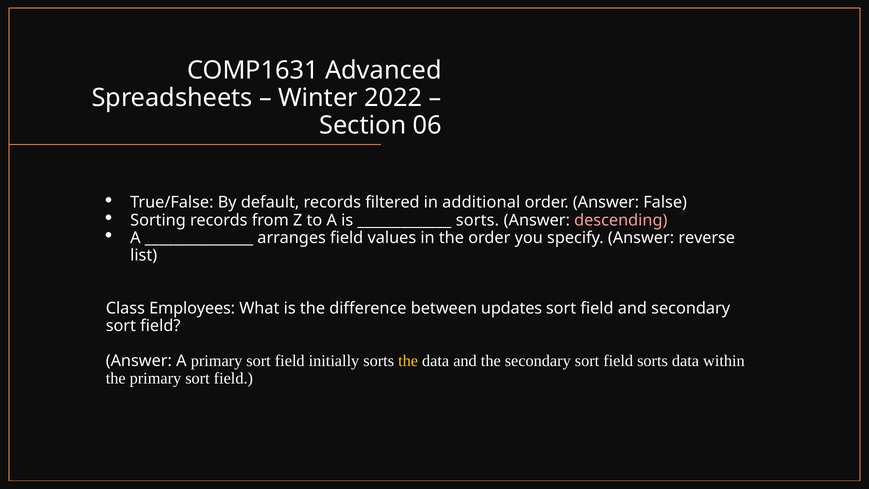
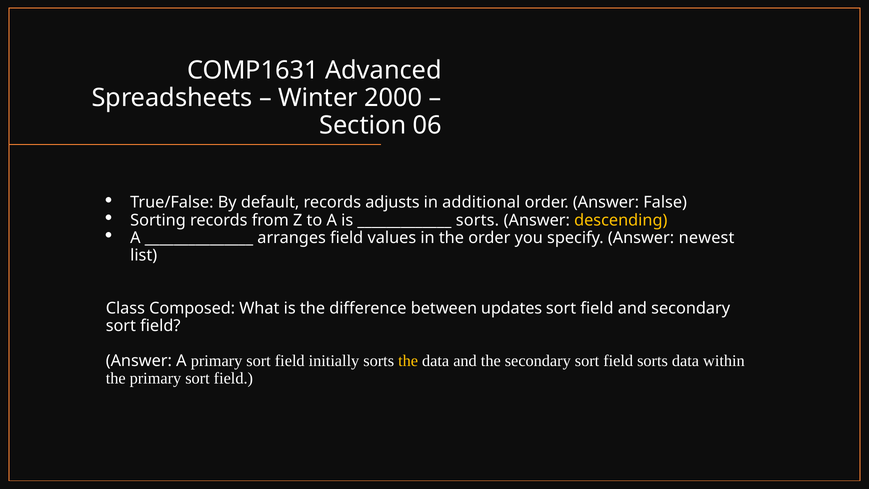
2022: 2022 -> 2000 (393, 98)
filtered: filtered -> adjusts (392, 203)
descending colour: pink -> yellow (621, 220)
reverse: reverse -> newest (707, 238)
Employees: Employees -> Composed (192, 308)
